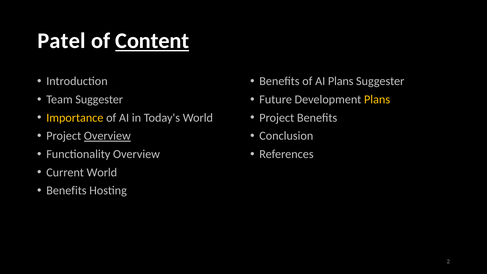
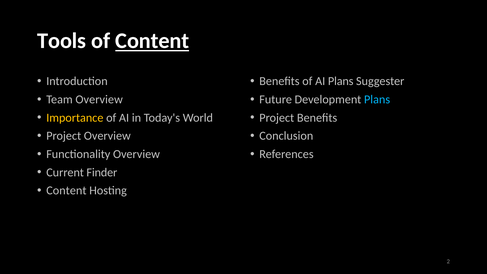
Patel: Patel -> Tools (62, 41)
Team Suggester: Suggester -> Overview (99, 99)
Plans colour: yellow -> light blue (377, 99)
Overview underline: present -> none (107, 136)
Current World: World -> Finder (102, 172)
Benefits: Benefits -> Content (66, 191)
